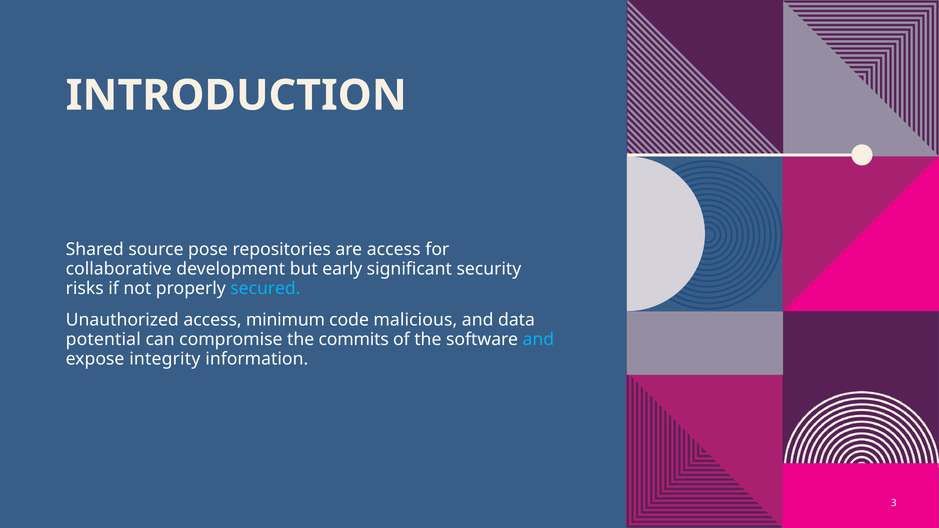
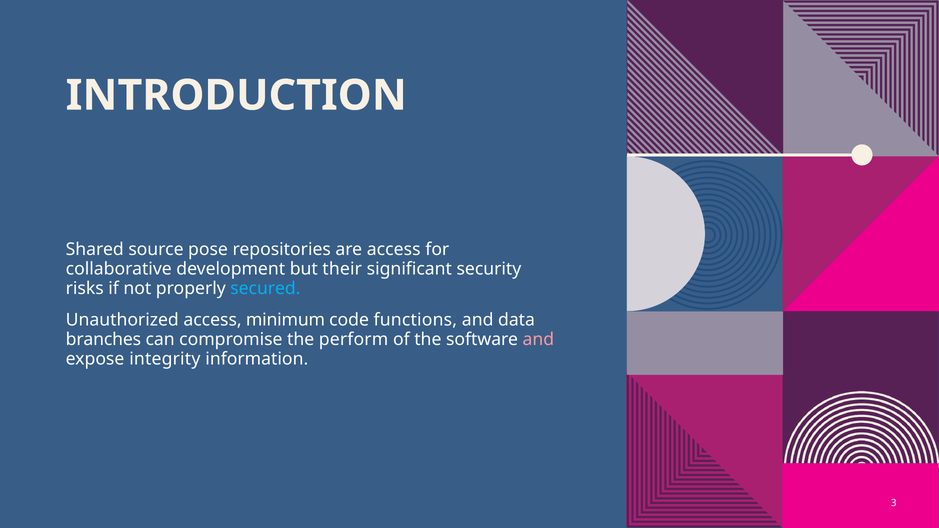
early: early -> their (342, 269)
malicious: malicious -> functions (415, 320)
potential: potential -> branches (103, 339)
commits: commits -> perform (354, 339)
and colour: light blue -> pink (538, 339)
